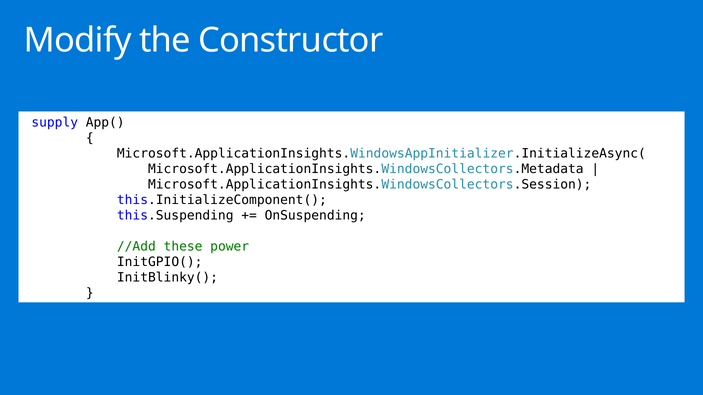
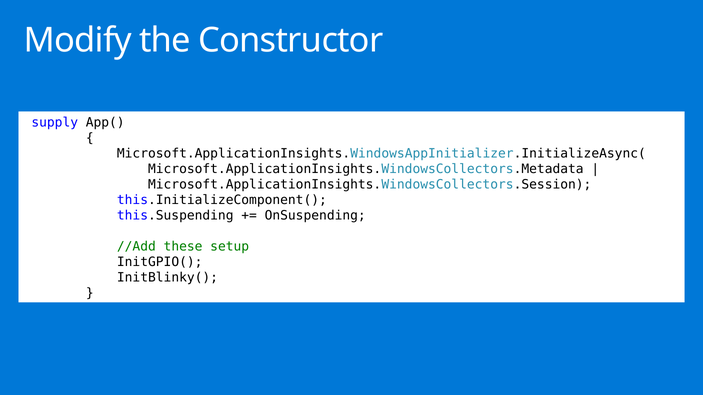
power: power -> setup (230, 247)
